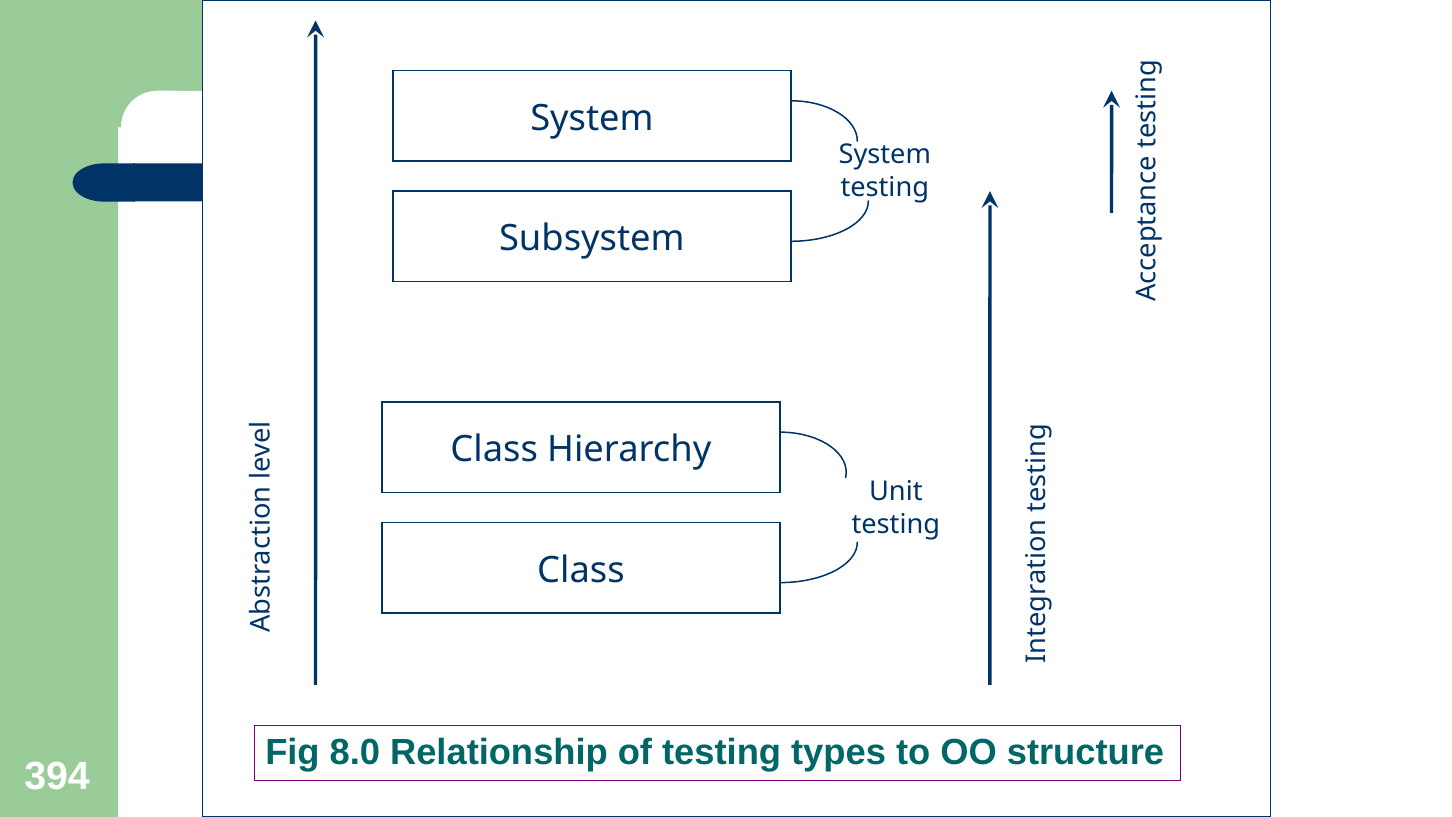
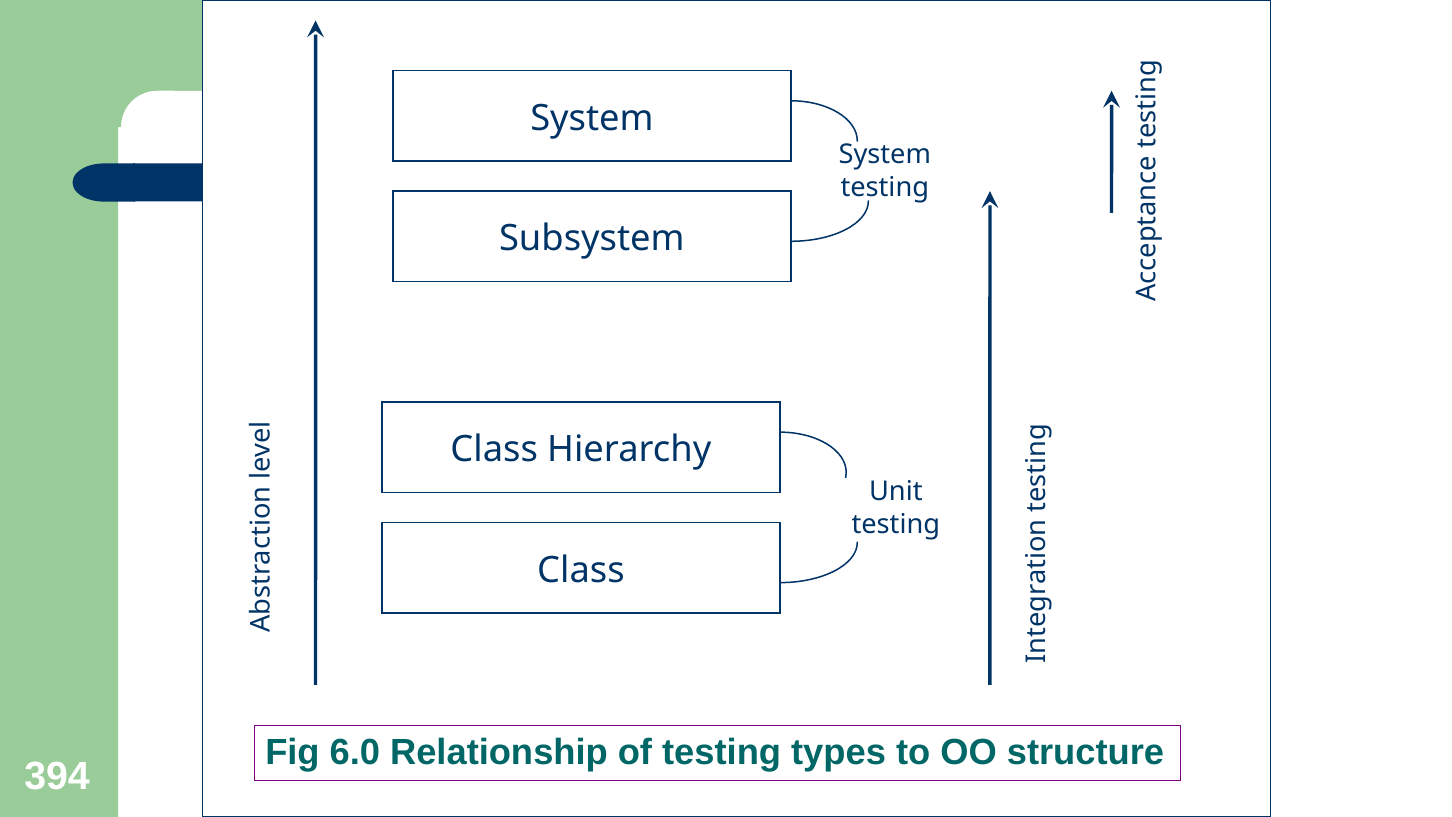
8.0: 8.0 -> 6.0 (355, 753)
